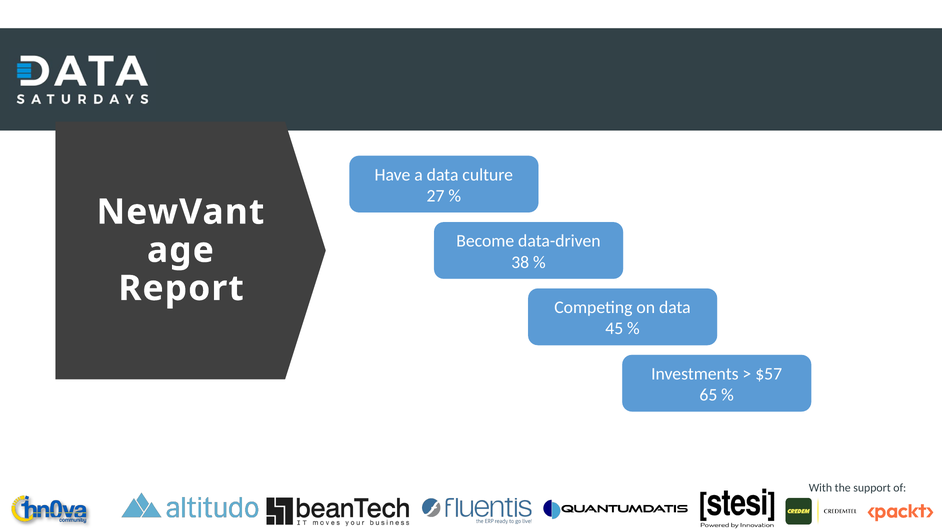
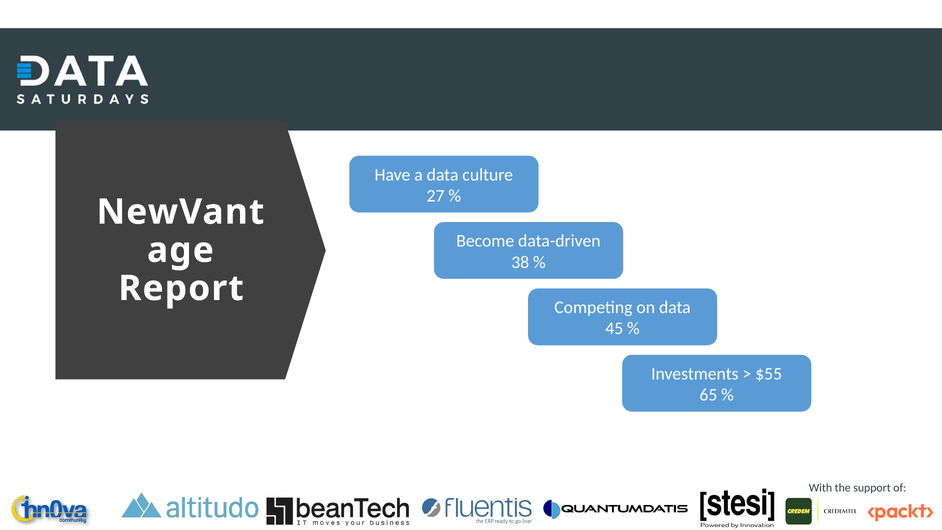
$57: $57 -> $55 (769, 374)
